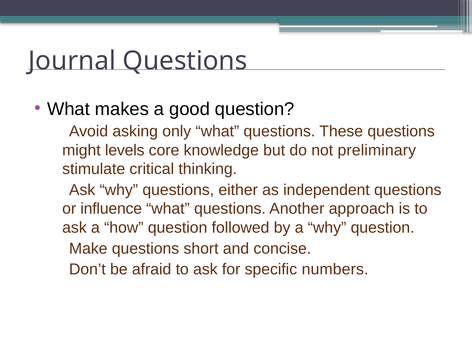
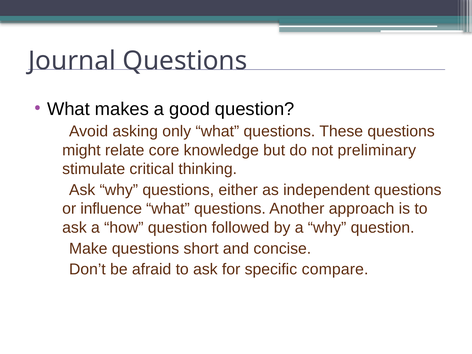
levels: levels -> relate (125, 150)
numbers: numbers -> compare (335, 269)
